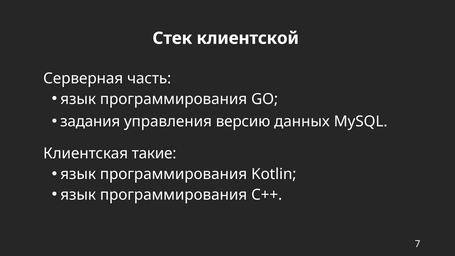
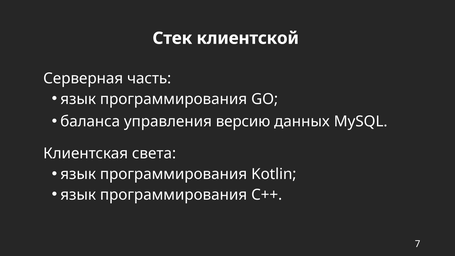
задания: задания -> баланса (90, 121)
такие: такие -> света (154, 154)
